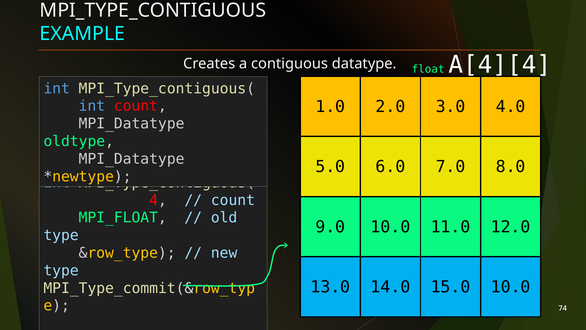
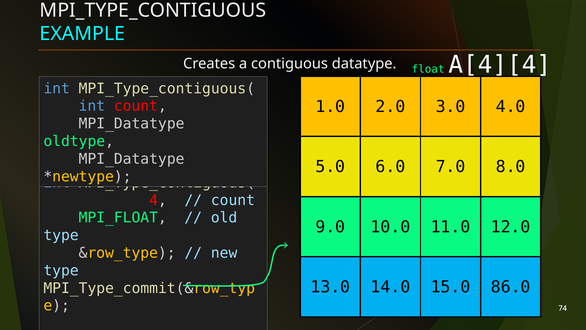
15.0 10.0: 10.0 -> 86.0 (511, 287)
